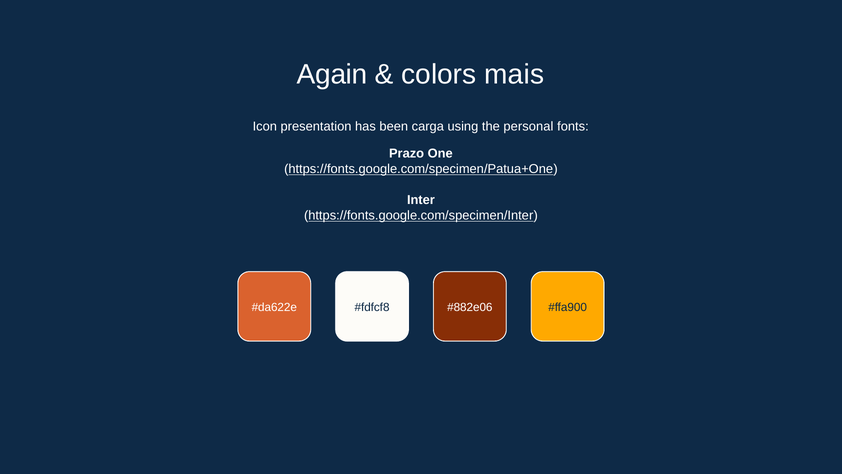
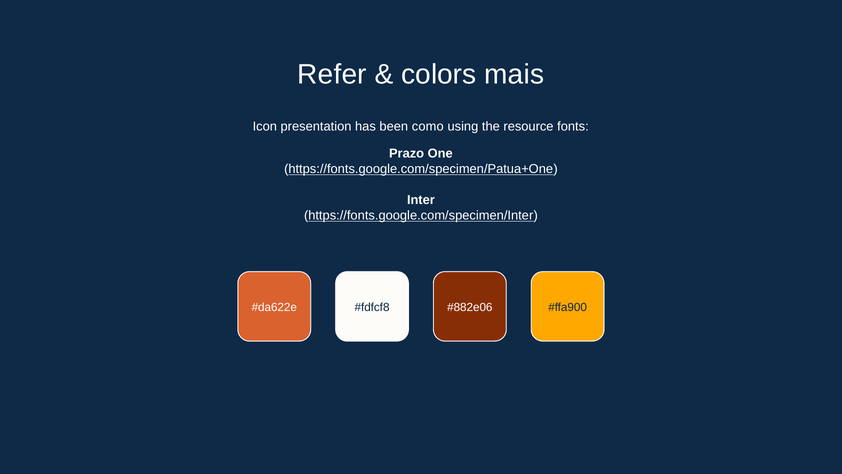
Again: Again -> Refer (332, 74)
carga: carga -> como (428, 126)
personal: personal -> resource (528, 126)
